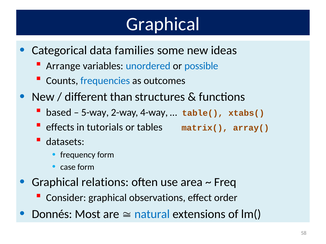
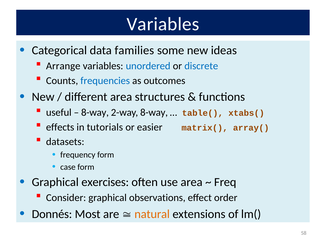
Graphical: Graphical -> Variables (163, 24)
possible: possible -> discrete (201, 66)
different than: than -> area (121, 97)
based: based -> useful (59, 113)
5-way: 5-way -> 8-way (95, 113)
2-way 4-way: 4-way -> 8-way (154, 113)
tables: tables -> easier (150, 127)
relations: relations -> exercises (105, 183)
natural colour: blue -> orange (152, 214)
